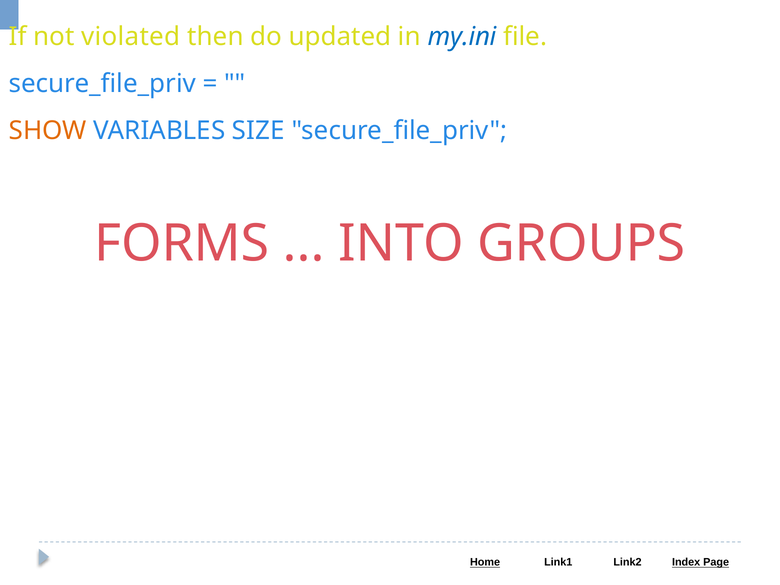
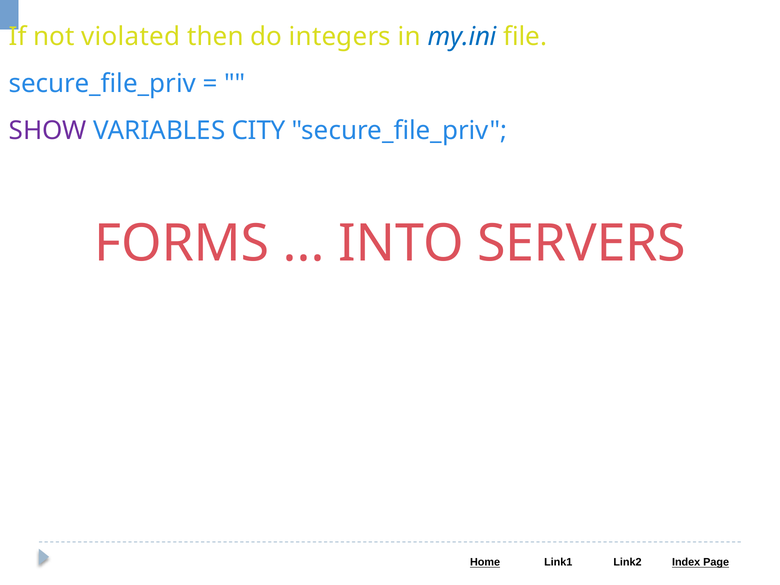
updated: updated -> integers (340, 37)
SHOW colour: orange -> purple (48, 130)
SIZE: SIZE -> CITY (259, 130)
GROUPS: GROUPS -> SERVERS (581, 244)
